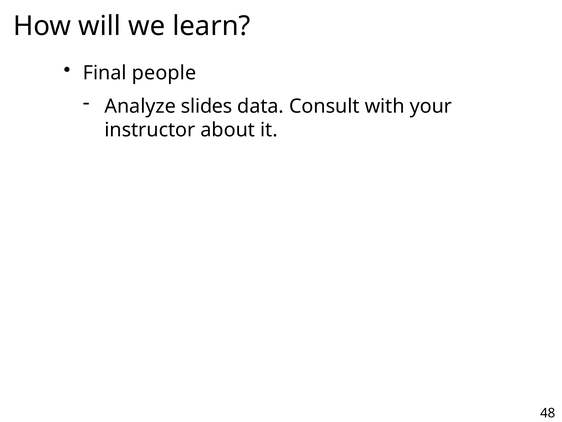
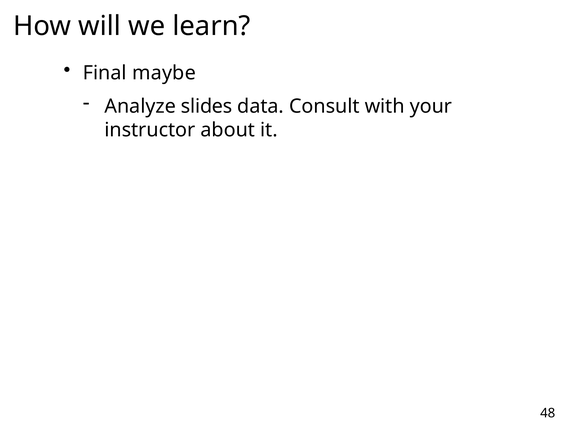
people: people -> maybe (164, 73)
